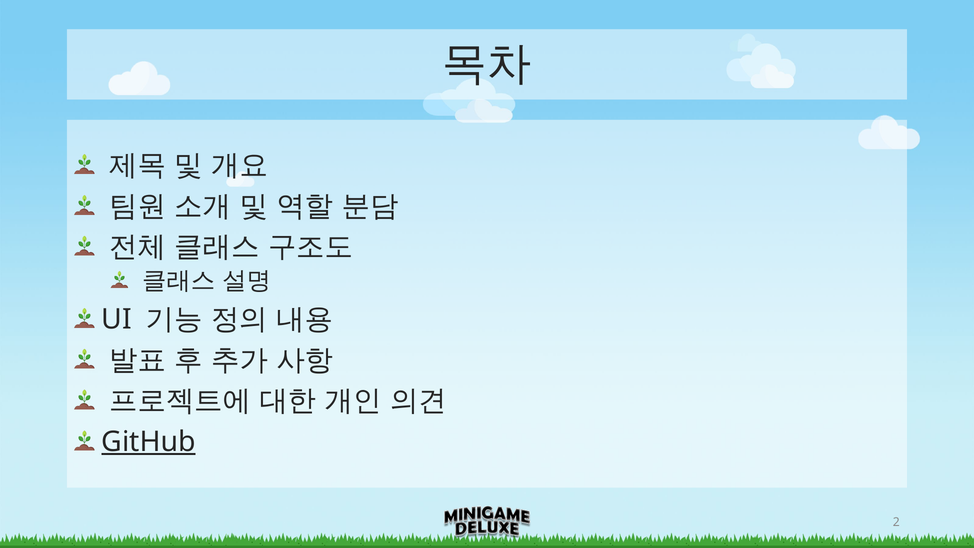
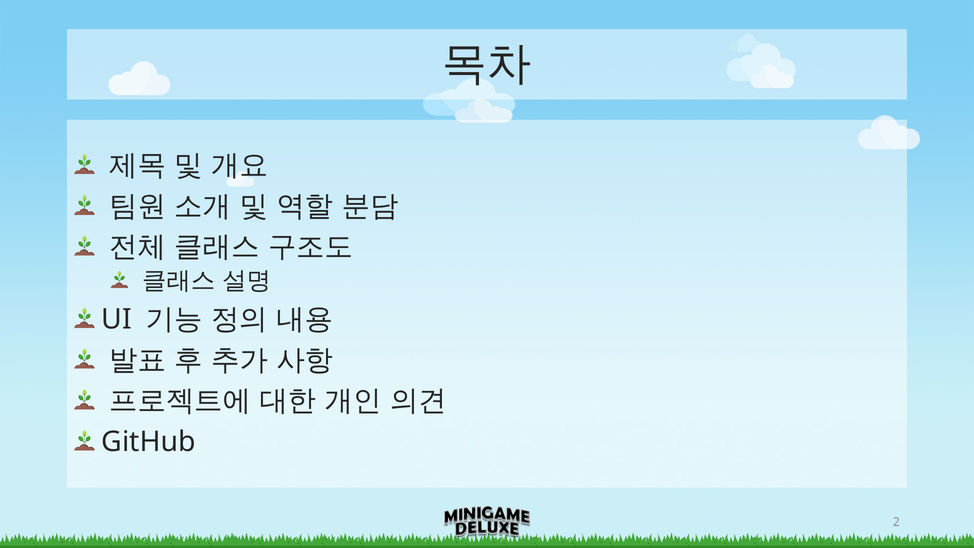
GitHub underline: present -> none (149, 442)
